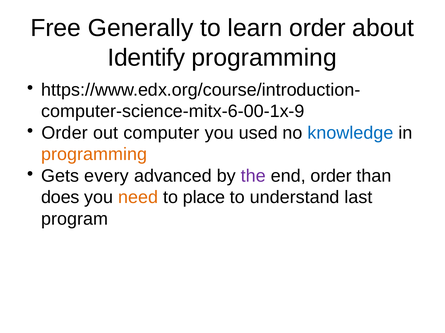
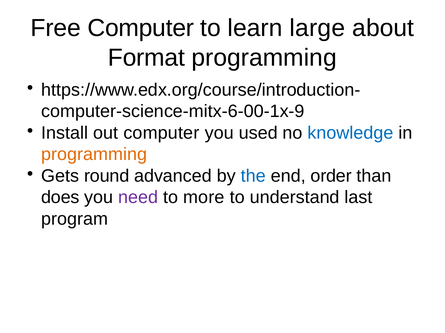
Free Generally: Generally -> Computer (141, 28)
learn order: order -> large (317, 28)
Identify: Identify -> Format (146, 58)
Order: Order -> Install (65, 133)
every: every -> round (107, 176)
the colour: purple -> blue (253, 176)
need colour: orange -> purple (138, 198)
place: place -> more (204, 198)
